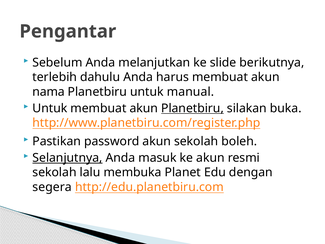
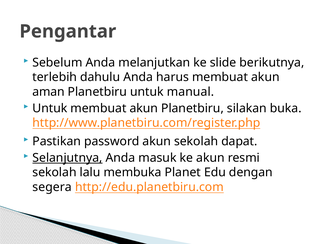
nama: nama -> aman (49, 92)
Planetbiru underline: present -> none (192, 108)
boleh: boleh -> dapat (239, 141)
